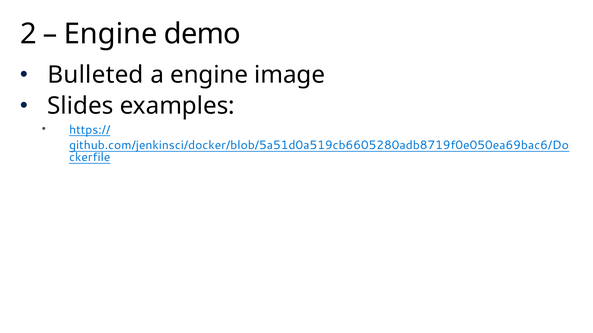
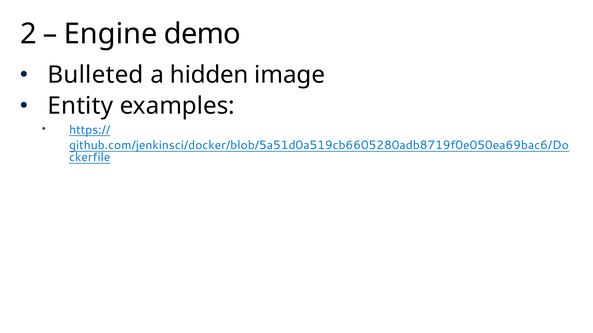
a engine: engine -> hidden (209, 75)
Slides: Slides -> Entity (80, 106)
